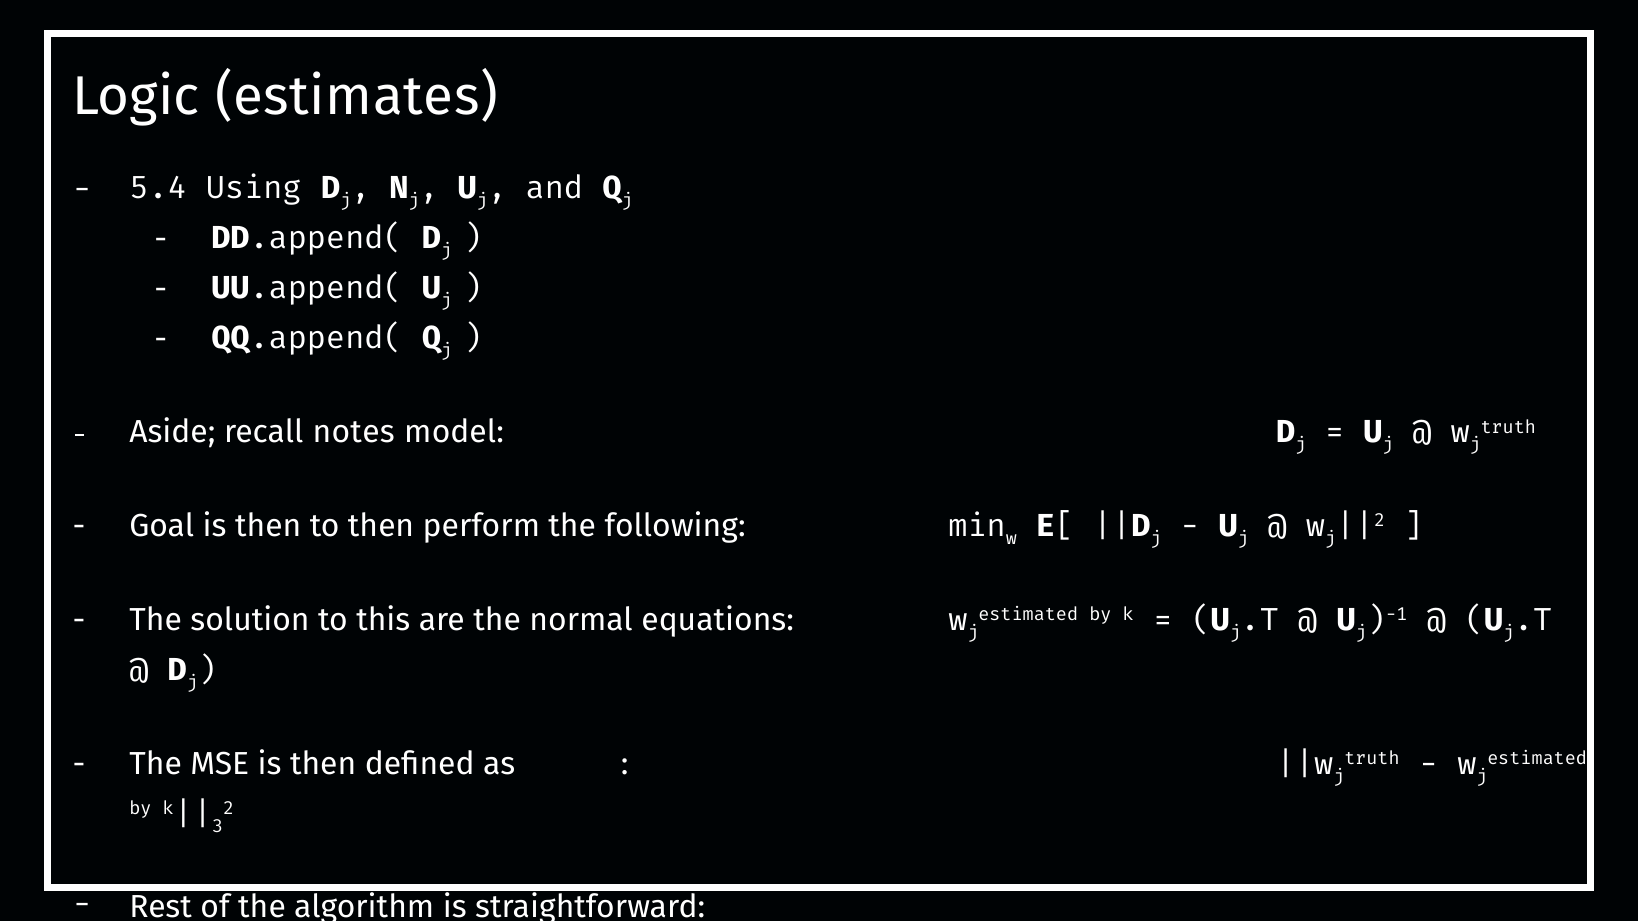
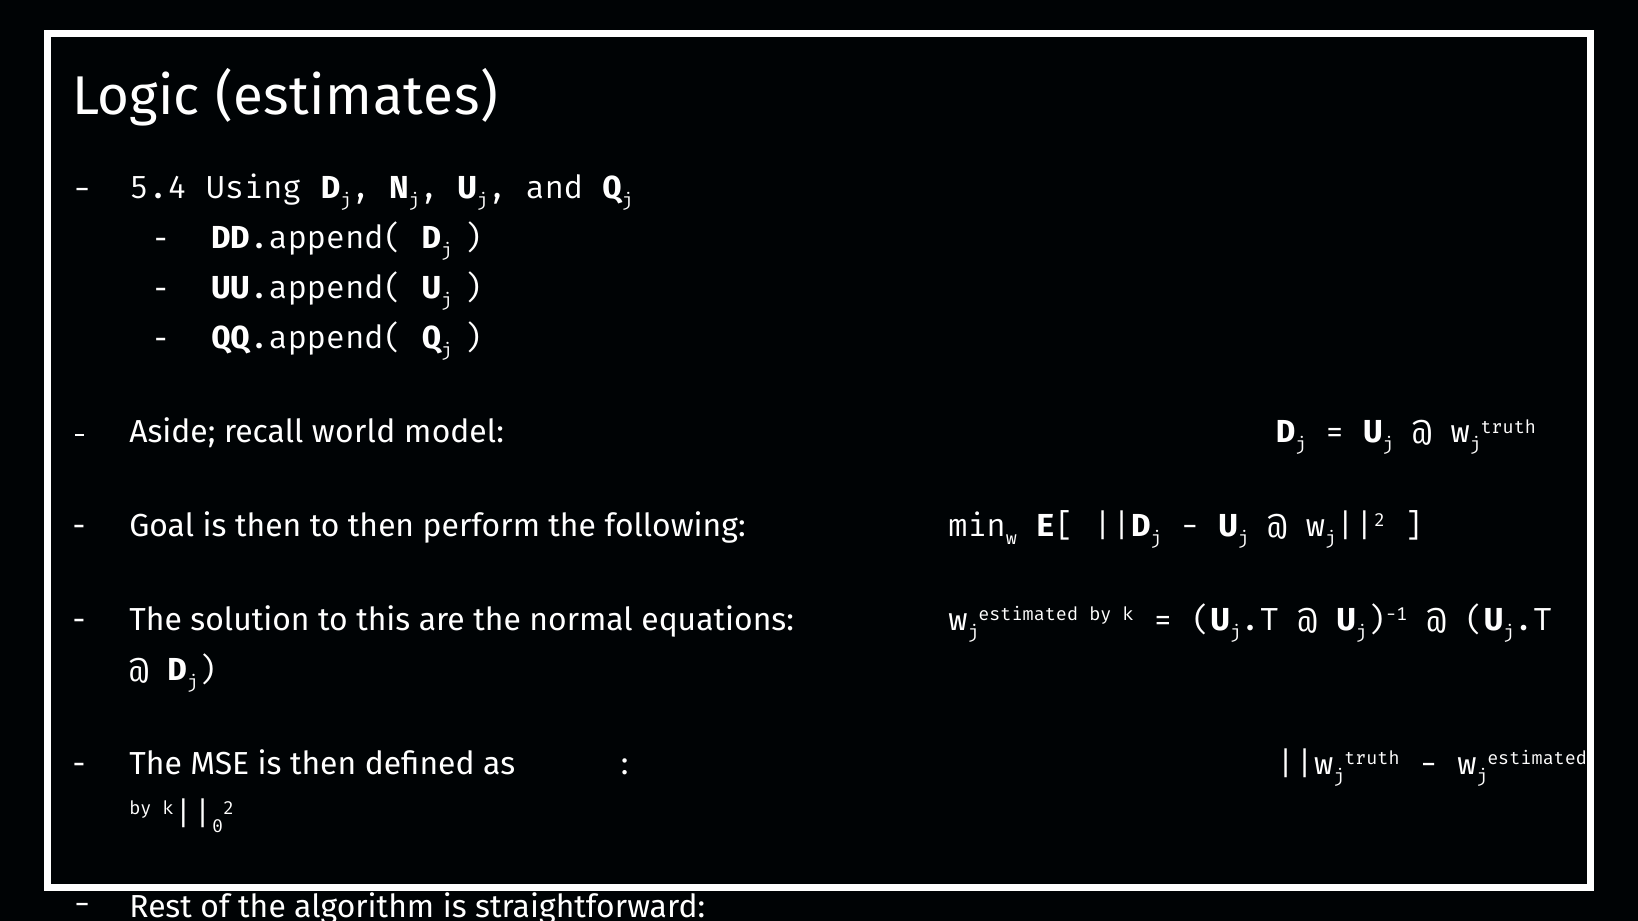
notes: notes -> world (354, 432)
3: 3 -> 0 (218, 826)
